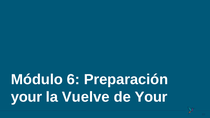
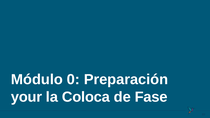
6: 6 -> 0 (73, 79)
Vuelve: Vuelve -> Coloca (86, 97)
de Your: Your -> Fase (151, 97)
